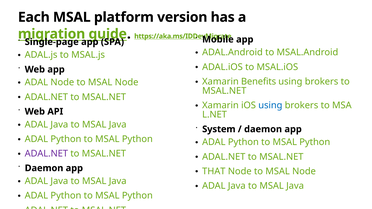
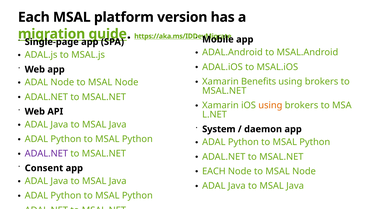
using colour: blue -> orange (270, 105)
Daemon: Daemon -> Consent (44, 168)
THAT: THAT -> EACH (214, 171)
